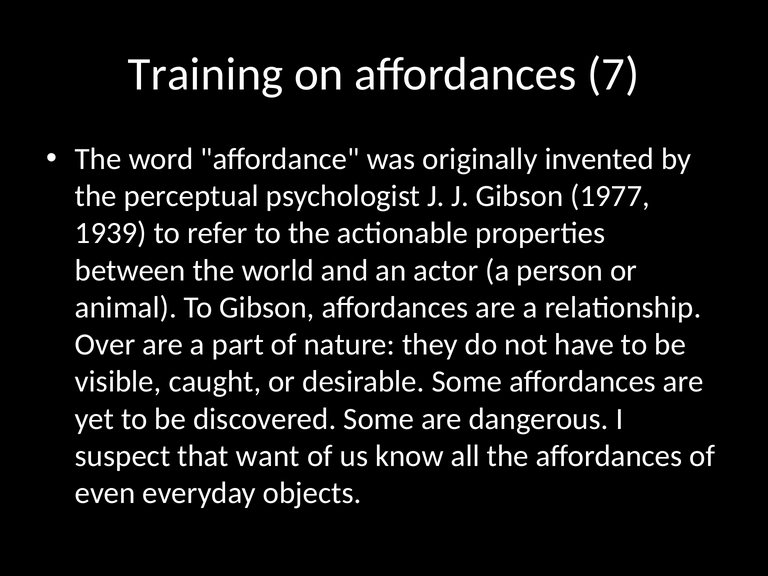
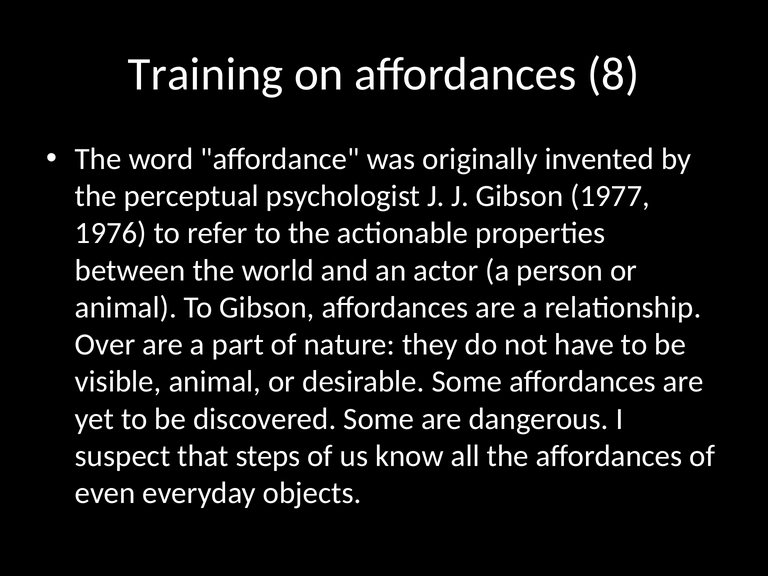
7: 7 -> 8 (613, 74)
1939: 1939 -> 1976 (111, 233)
visible caught: caught -> animal (215, 382)
want: want -> steps (268, 456)
